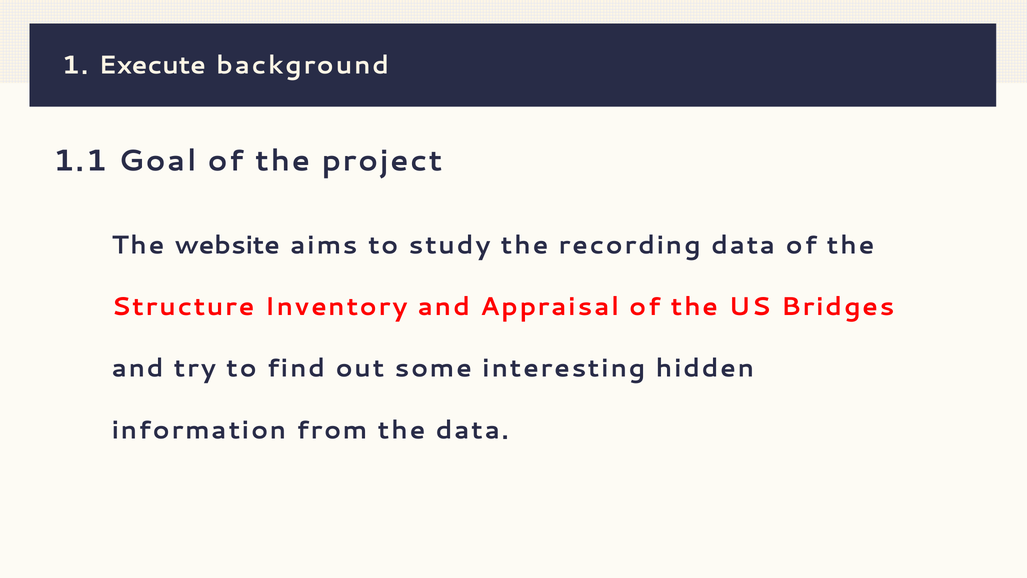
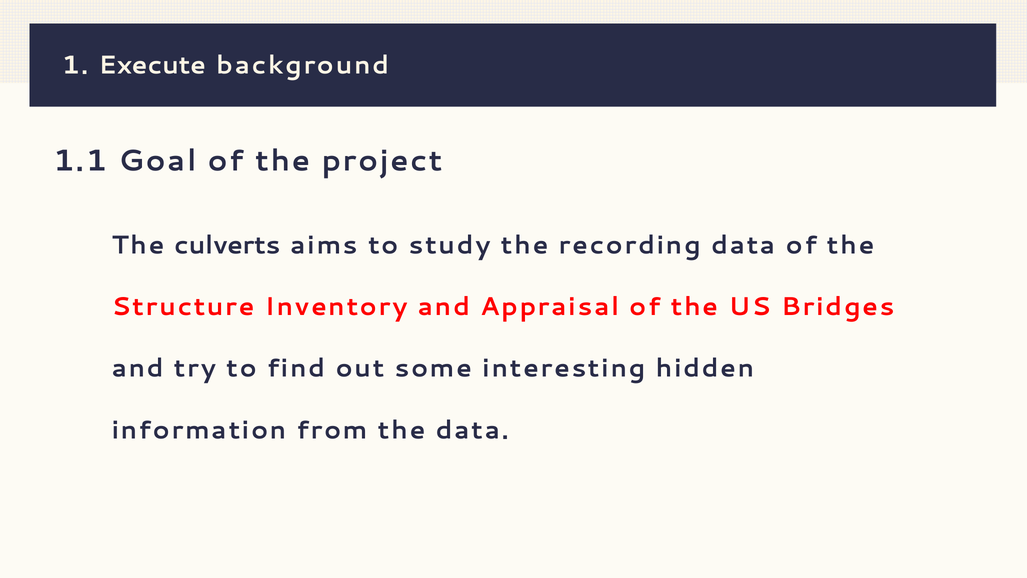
website: website -> culverts (228, 245)
